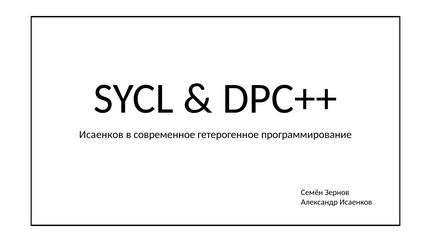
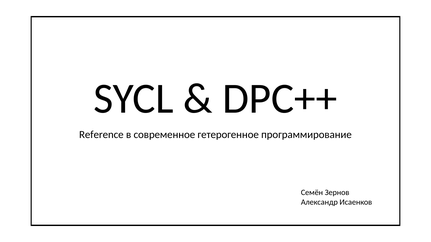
Исаенков: Исаенков -> Reference (101, 135)
